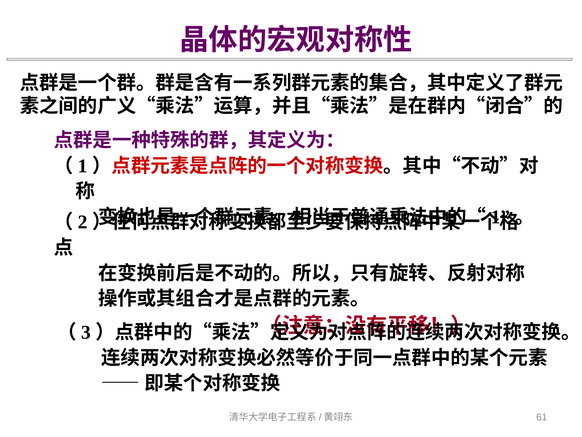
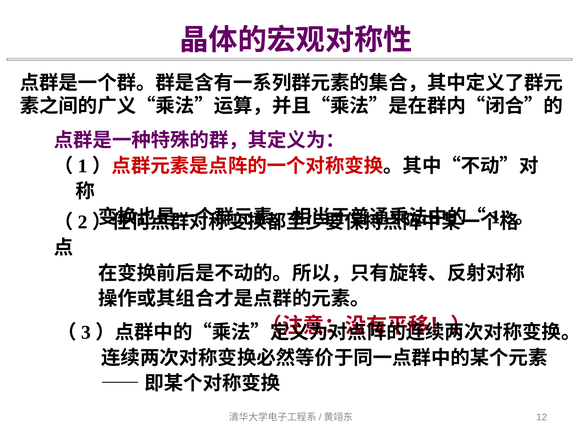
61: 61 -> 12 (542, 417)
